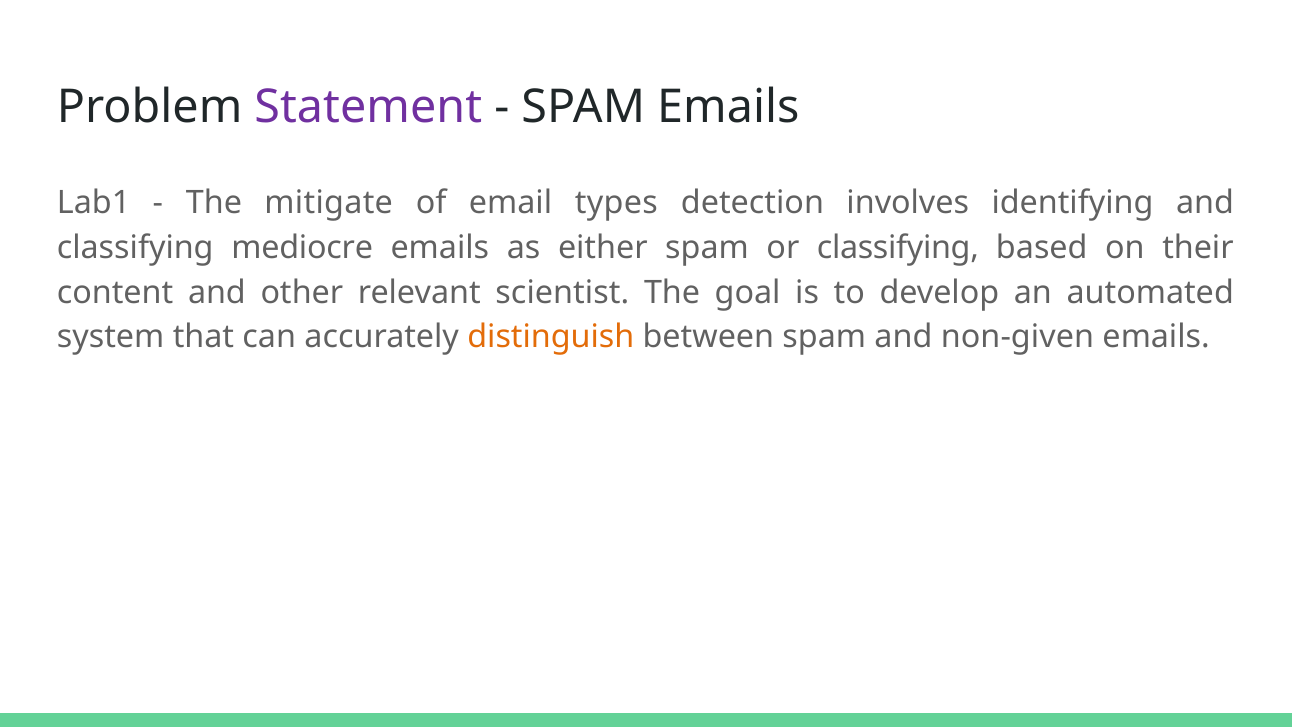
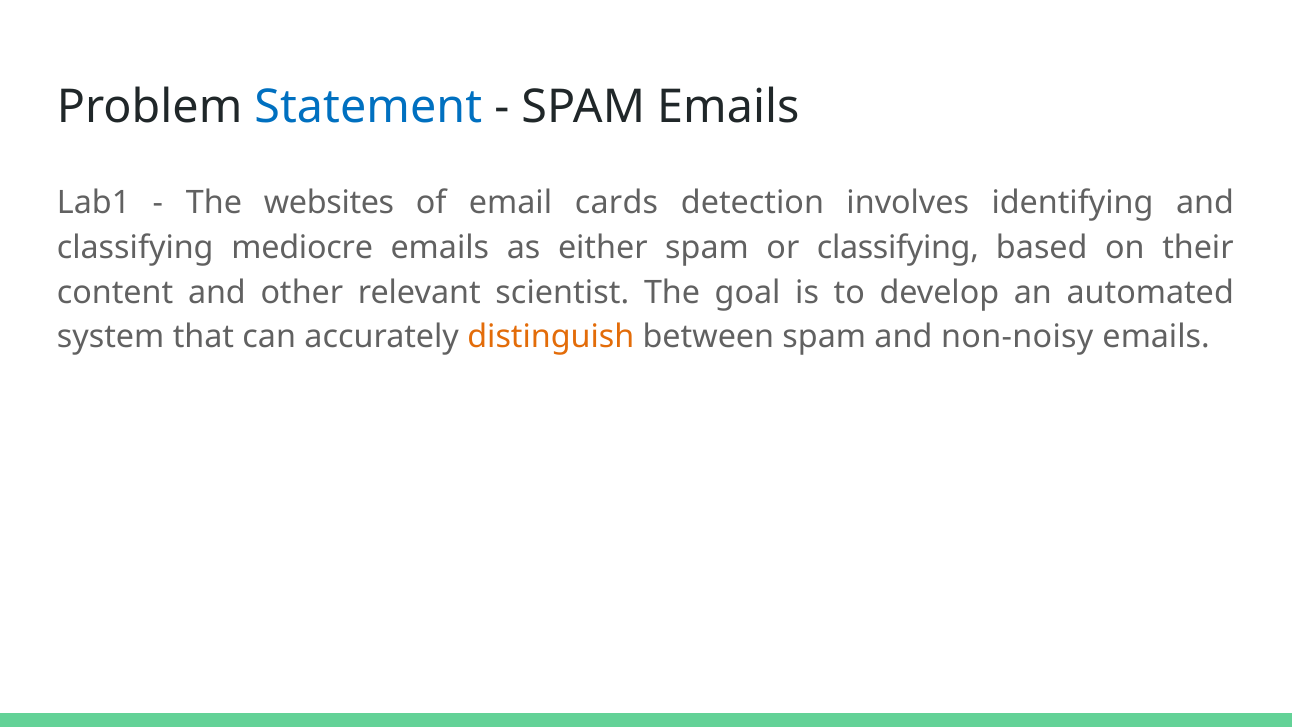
Statement colour: purple -> blue (368, 107)
mitigate: mitigate -> websites (329, 203)
types: types -> cards (616, 203)
non-given: non-given -> non-noisy (1017, 337)
